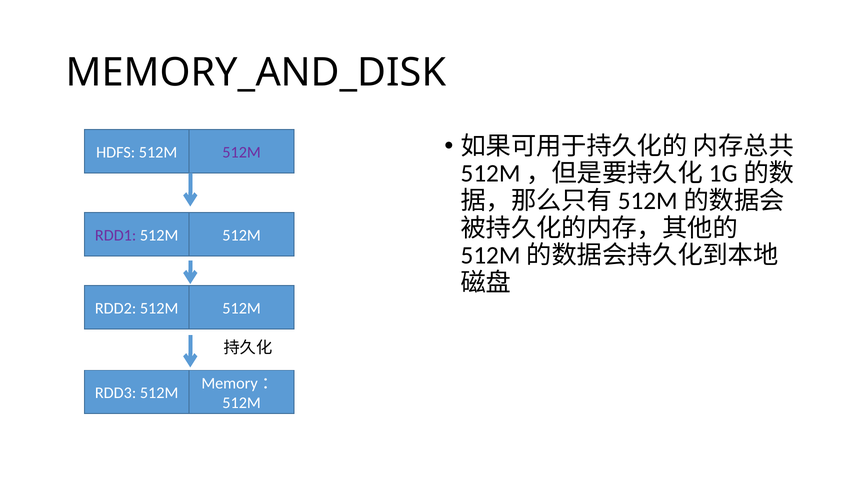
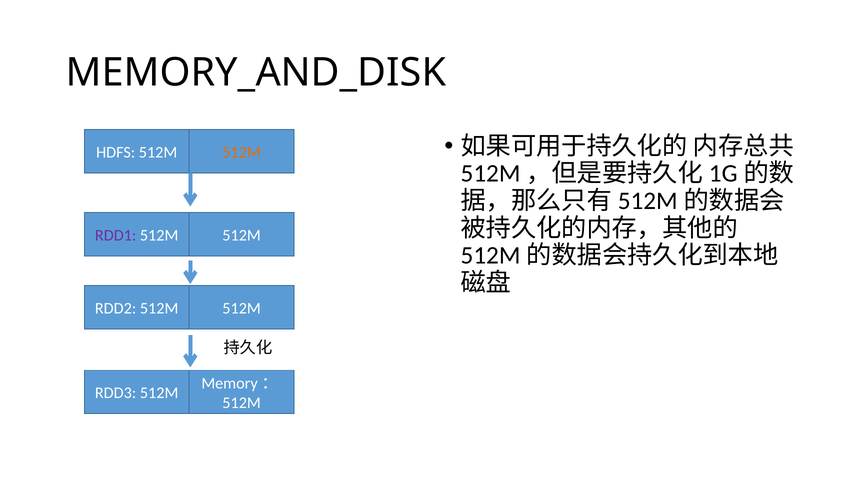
512M colour: purple -> orange (242, 152)
